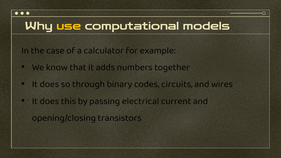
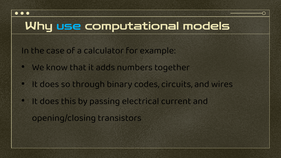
use colour: yellow -> light blue (69, 26)
